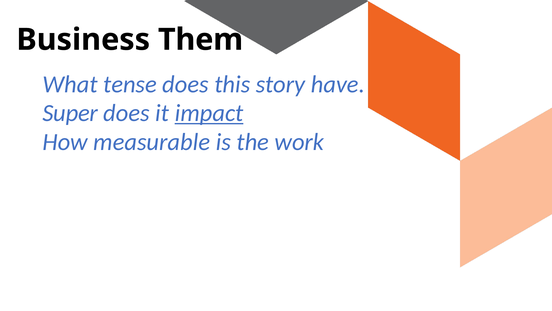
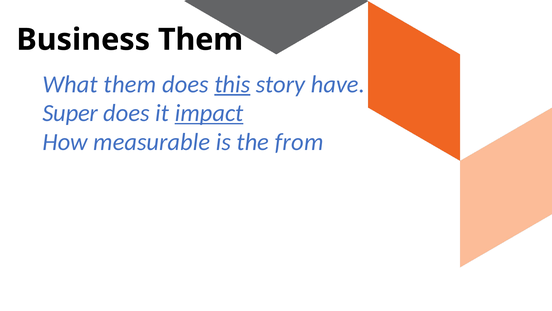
What tense: tense -> them (130, 84)
this underline: none -> present (232, 84)
work: work -> from (299, 142)
